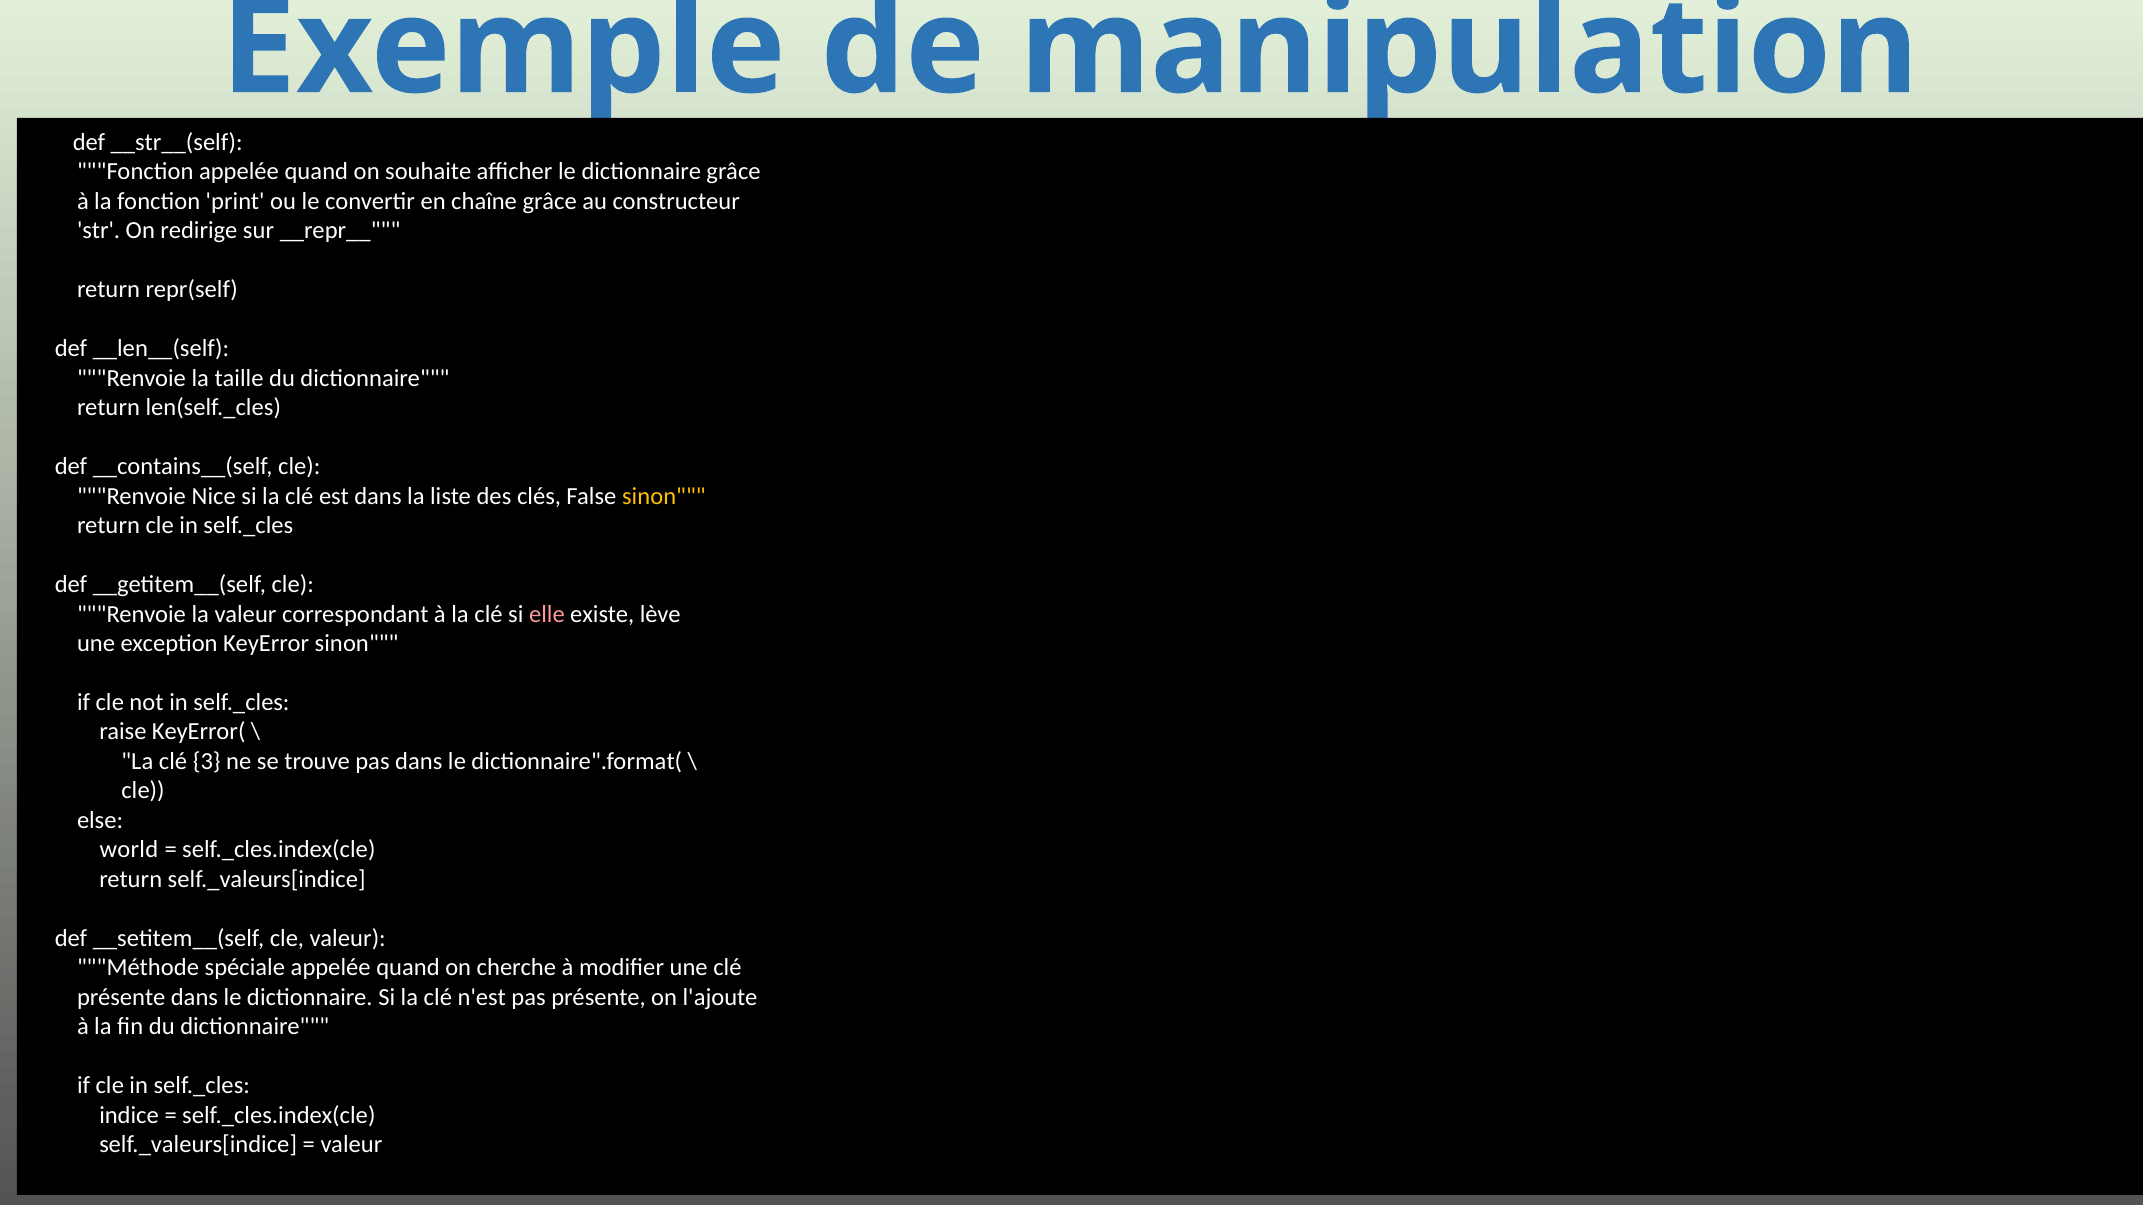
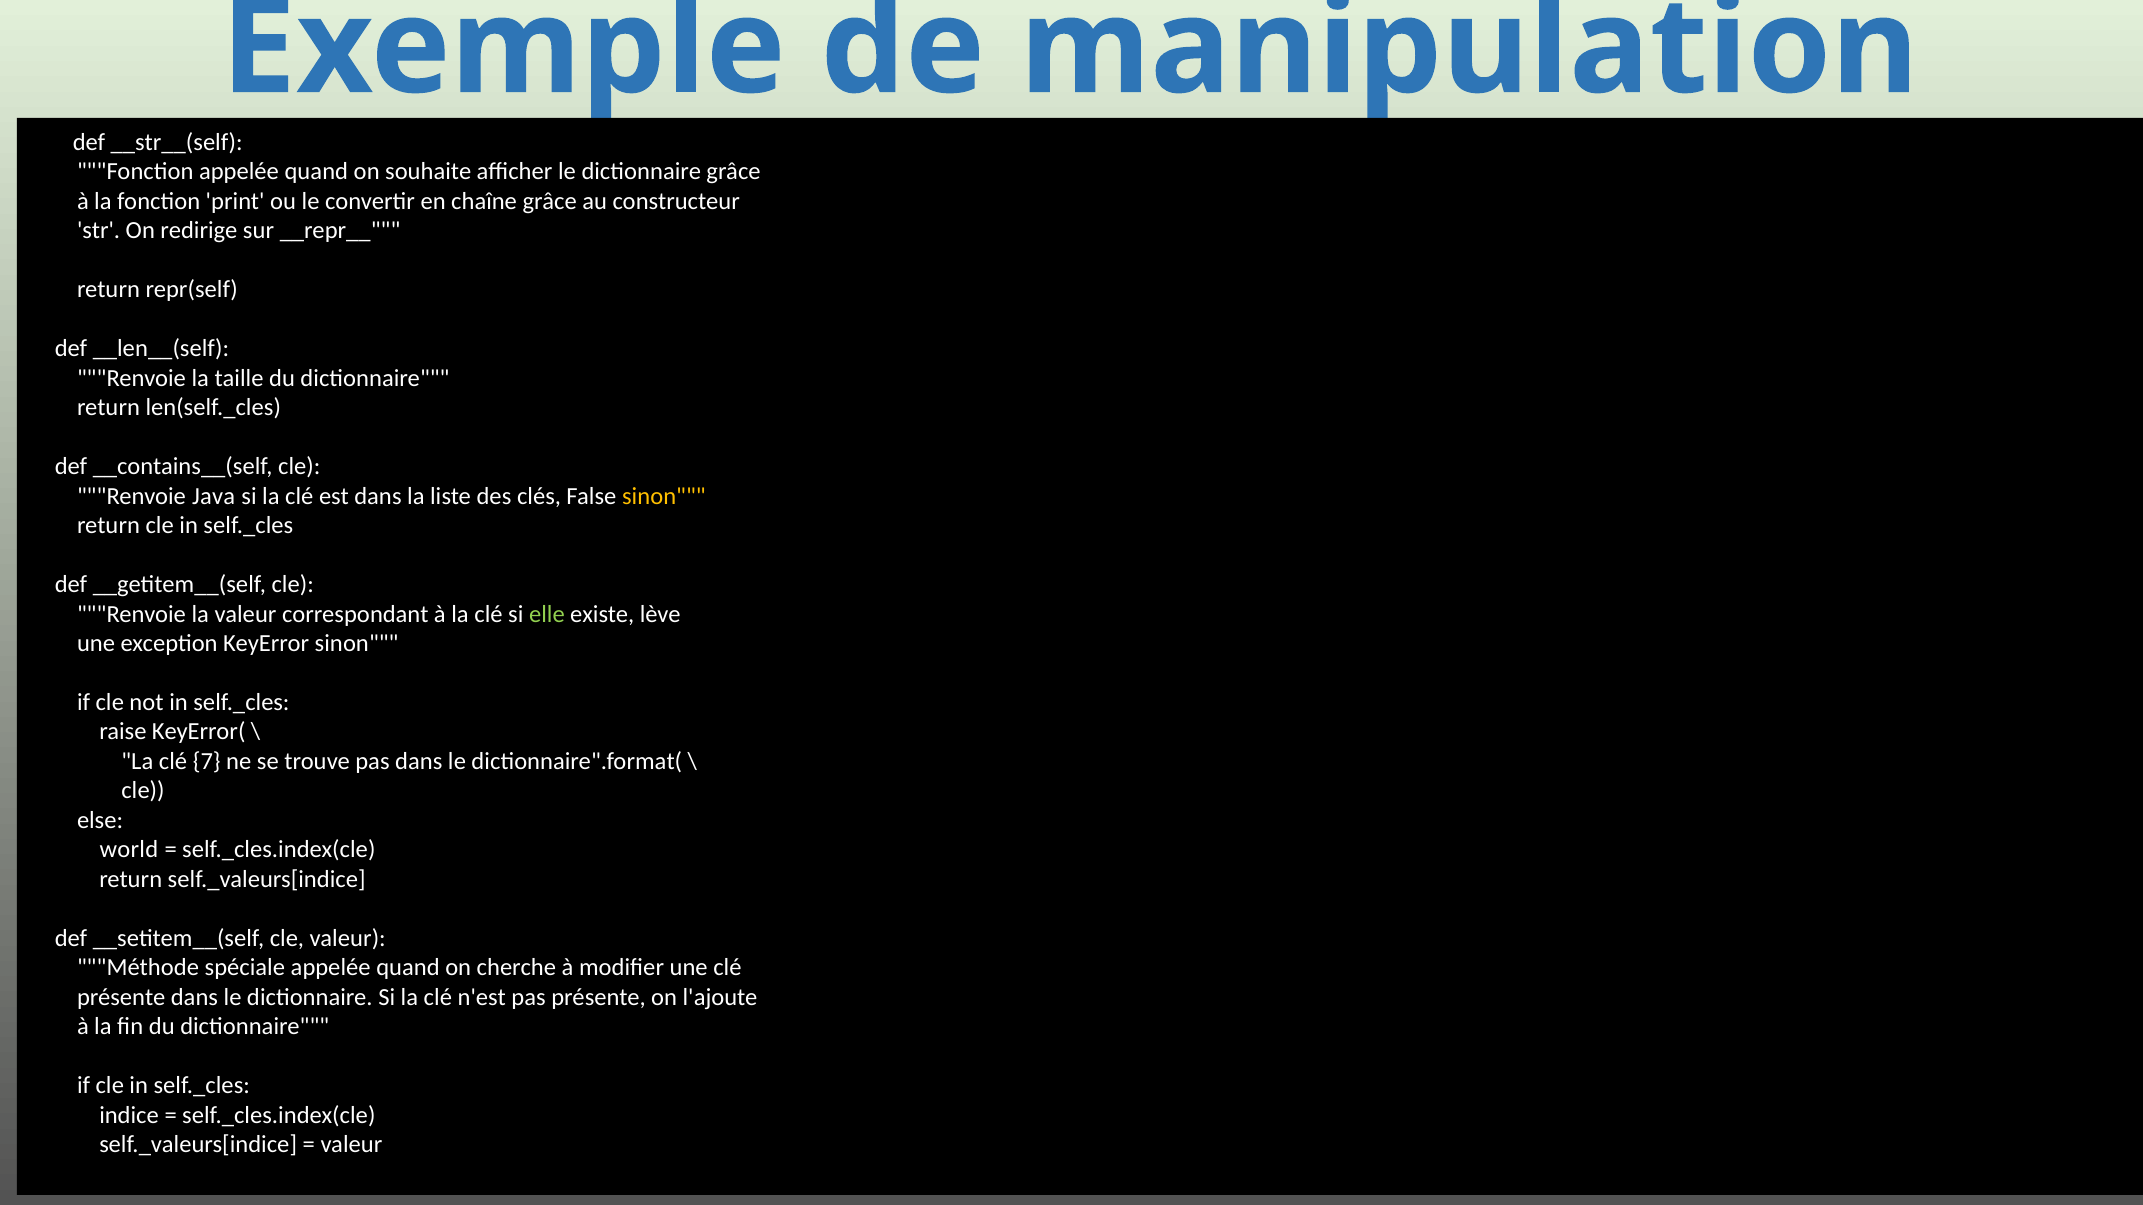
Nice: Nice -> Java (214, 496)
elle colour: pink -> light green (547, 614)
3: 3 -> 7 (207, 762)
